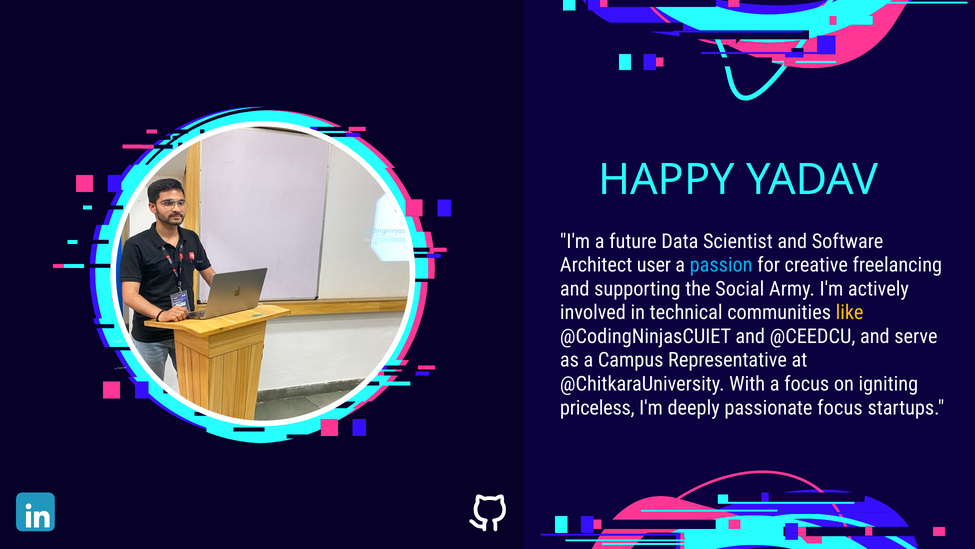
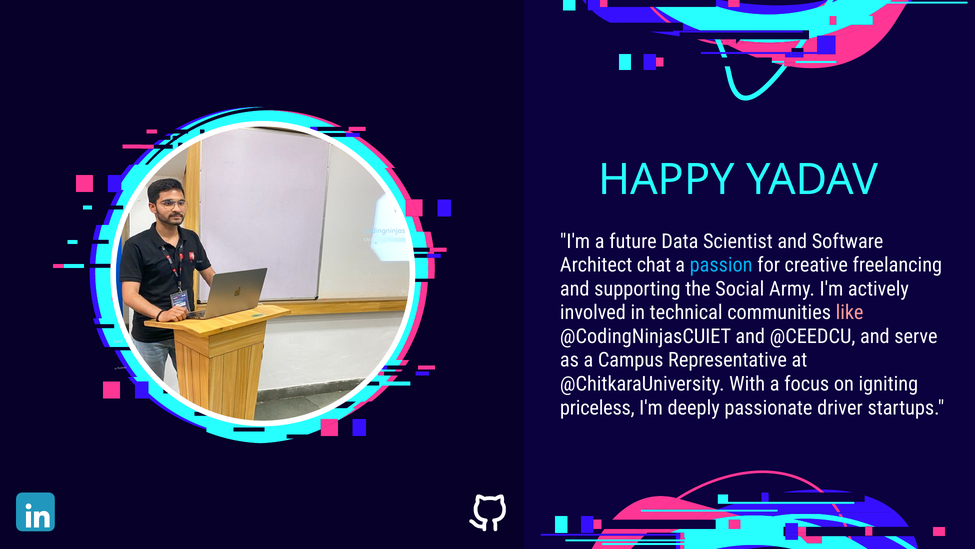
user: user -> chat (654, 265)
like colour: yellow -> pink (850, 312)
passionate focus: focus -> driver (840, 407)
